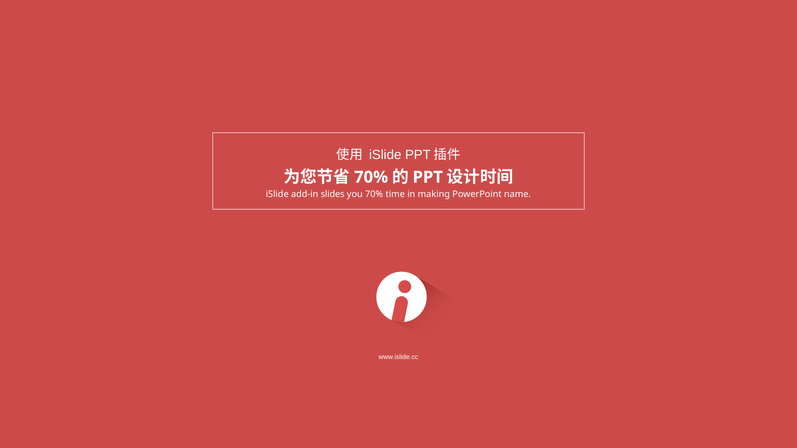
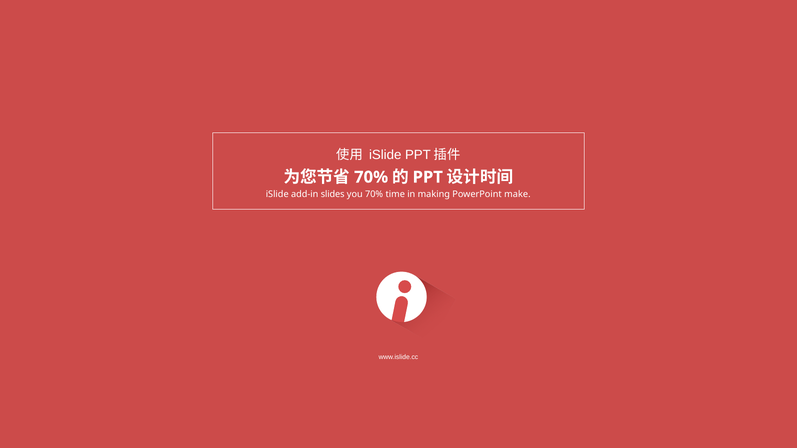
name: name -> make (517, 194)
